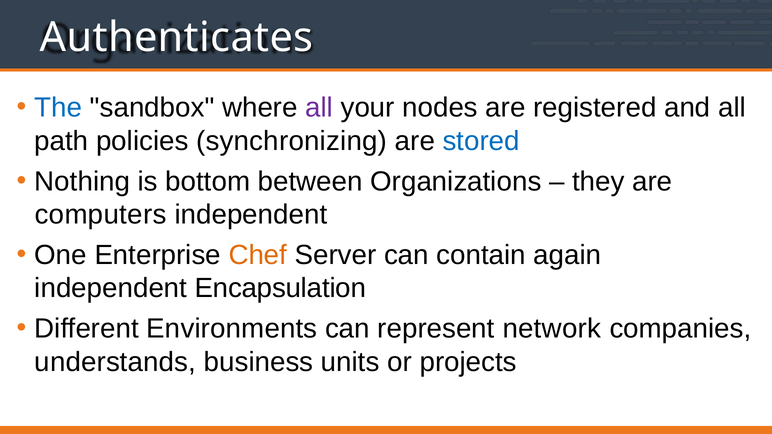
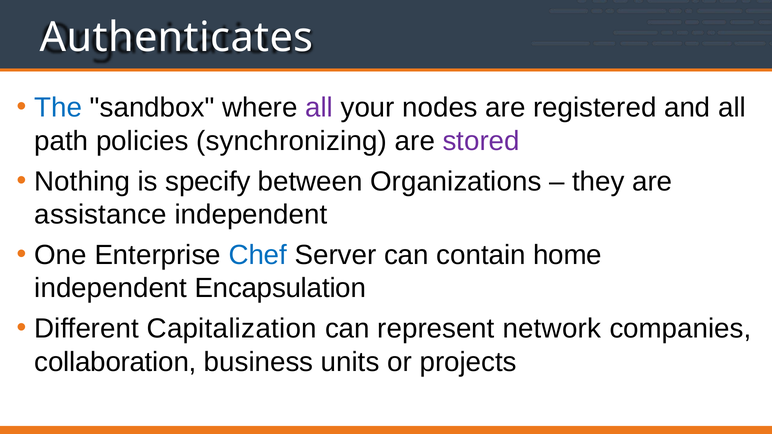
stored colour: blue -> purple (481, 141)
bottom: bottom -> specify (208, 181)
computers: computers -> assistance (101, 215)
Chef colour: orange -> blue (258, 255)
again: again -> home (568, 255)
Environments: Environments -> Capitalization (232, 329)
understands: understands -> collaboration (115, 362)
